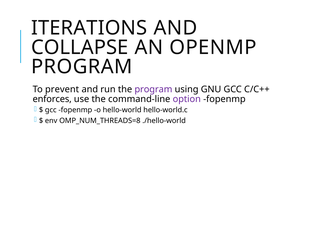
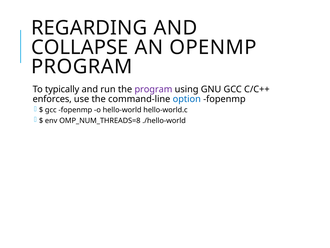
ITERATIONS: ITERATIONS -> REGARDING (89, 28)
prevent: prevent -> typically (62, 89)
option colour: purple -> blue (187, 99)
